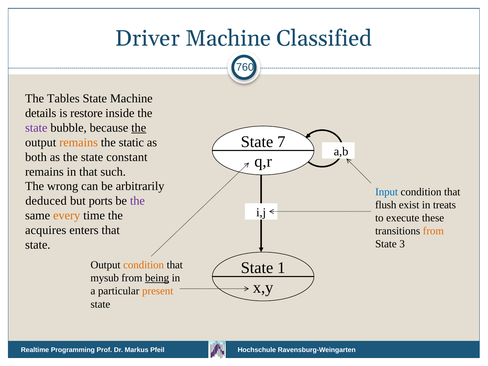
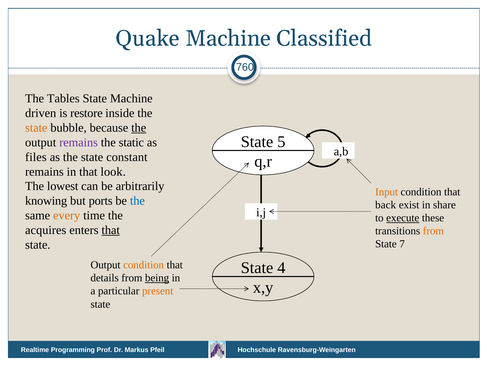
Driver: Driver -> Quake (148, 38)
details: details -> driven (41, 113)
state colour: purple -> orange (36, 128)
7: 7 -> 5 (281, 142)
remains colour: orange -> purple (79, 142)
both: both -> files (36, 157)
such: such -> look (113, 172)
wrong: wrong -> lowest (63, 186)
Input colour: blue -> orange (387, 192)
deduced: deduced -> knowing (46, 201)
the colour: purple -> blue (137, 201)
flush: flush -> back (386, 205)
treats: treats -> share (444, 205)
execute underline: none -> present (403, 218)
that underline: none -> present (111, 230)
3: 3 -> 7 (402, 244)
1: 1 -> 4 (281, 268)
mysub: mysub -> details (105, 278)
